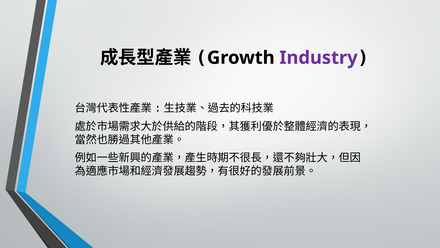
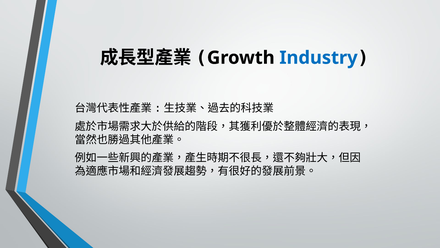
Industry colour: purple -> blue (319, 58)
